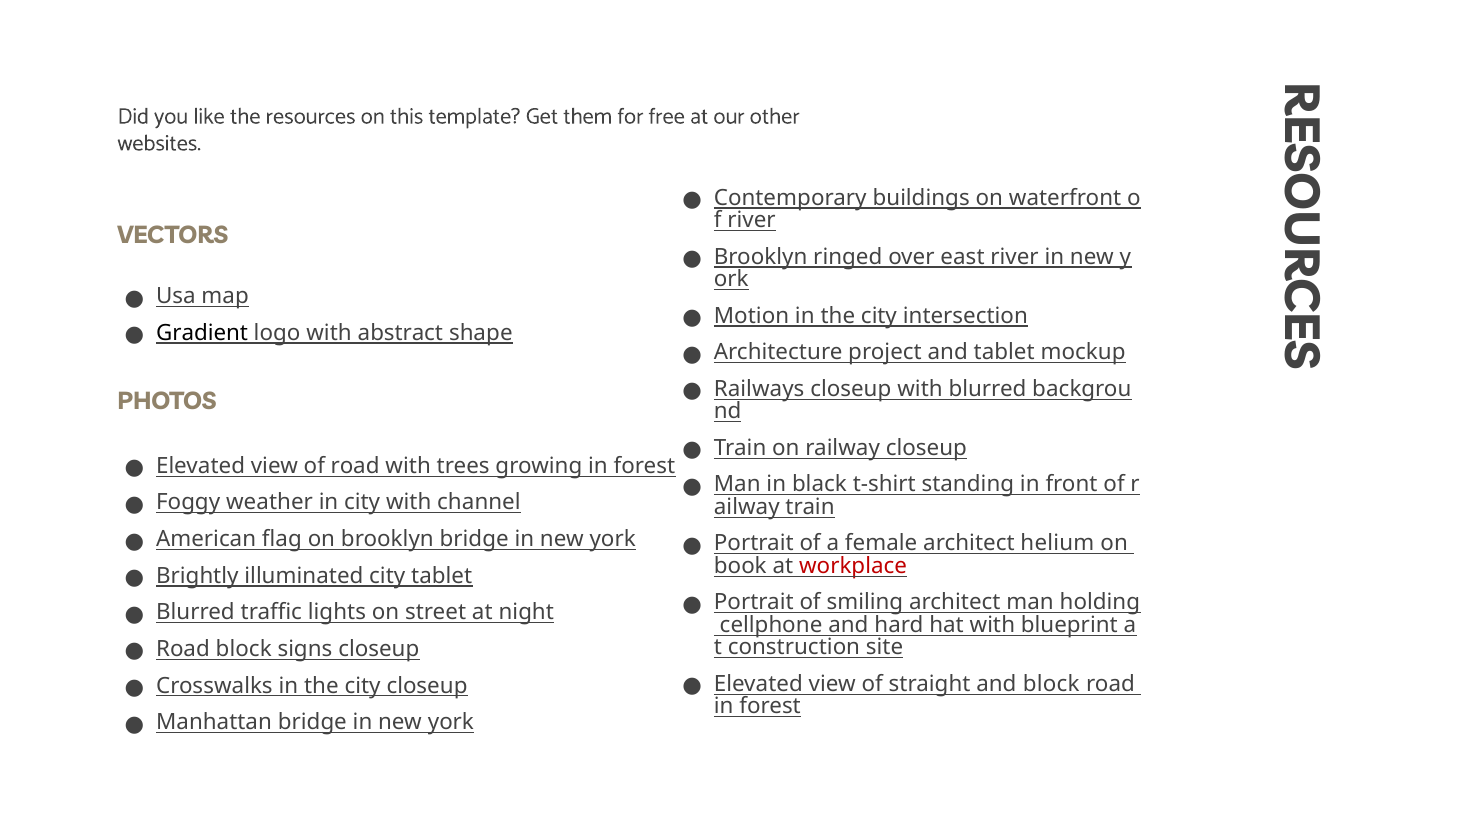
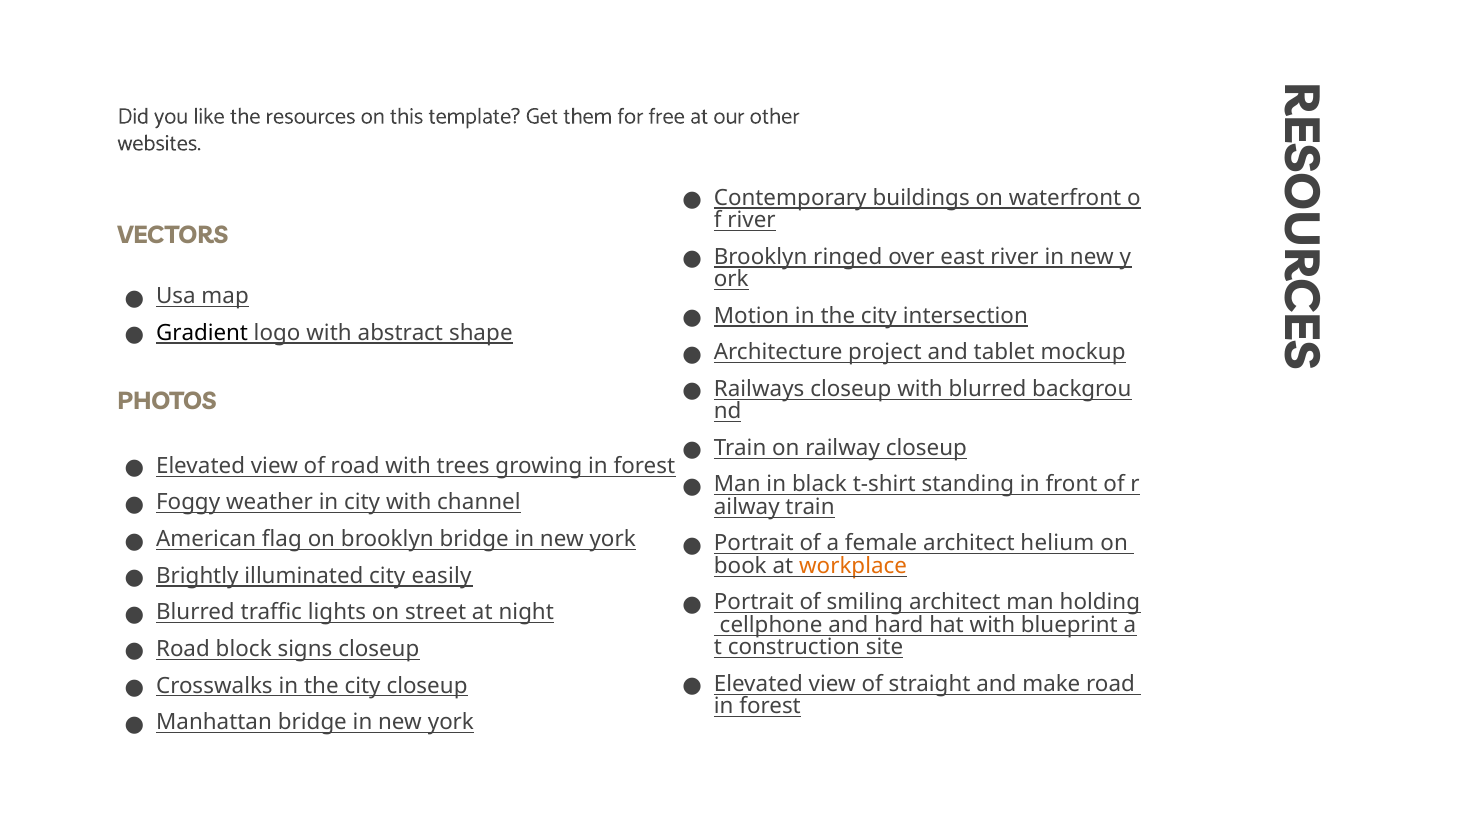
workplace colour: red -> orange (853, 566)
city tablet: tablet -> easily (442, 576)
and block: block -> make (1051, 684)
